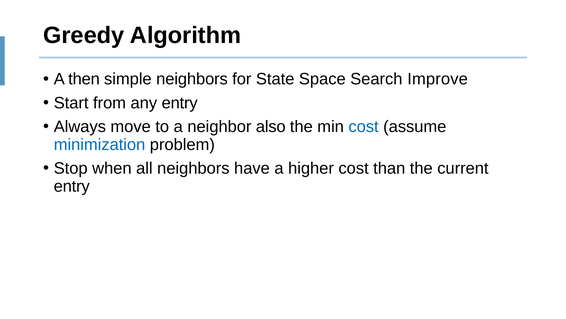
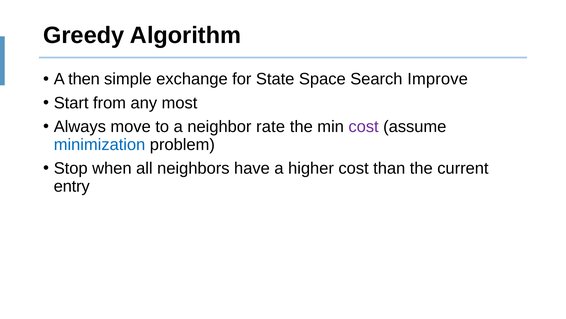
simple neighbors: neighbors -> exchange (192, 79)
any entry: entry -> most (180, 103)
also: also -> rate (271, 127)
cost colour: blue -> purple (364, 127)
